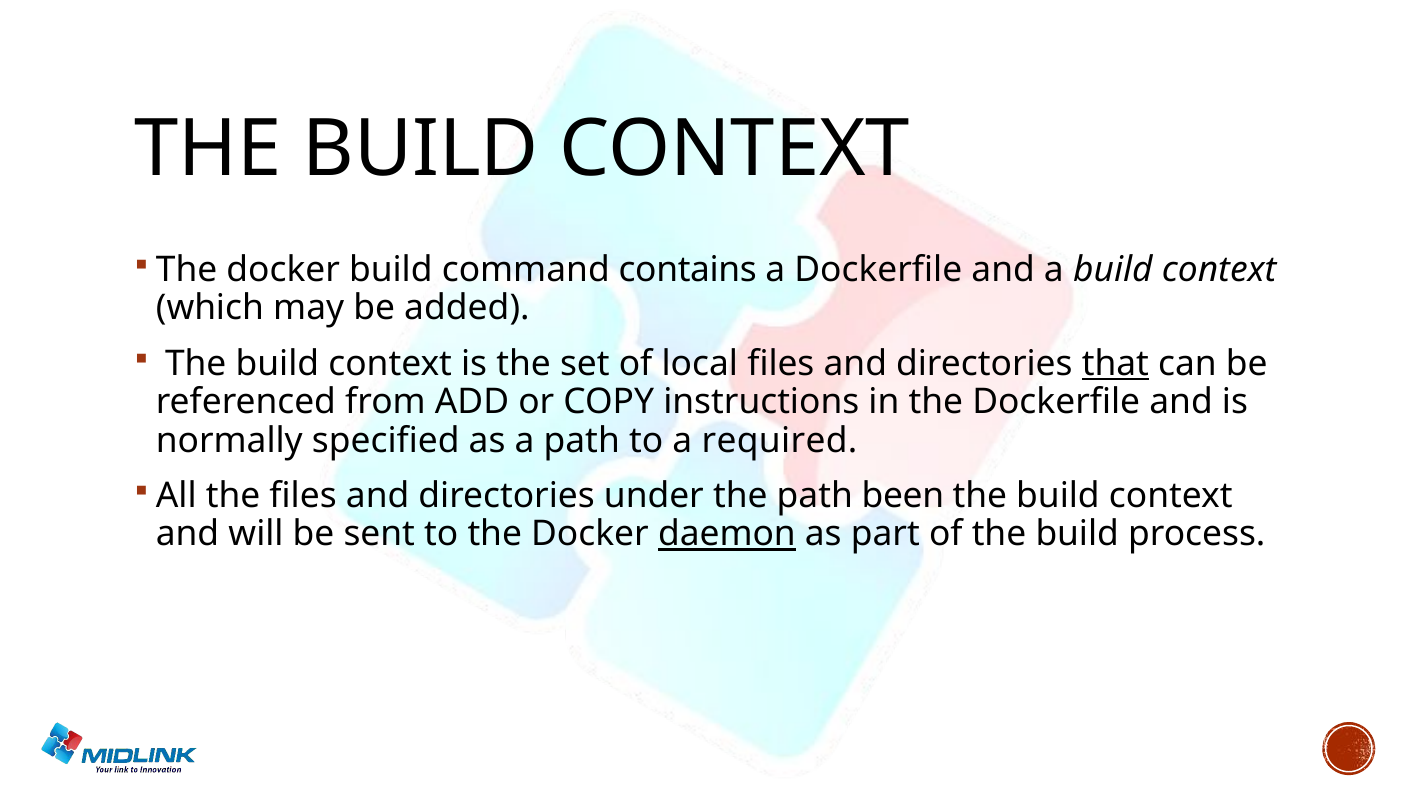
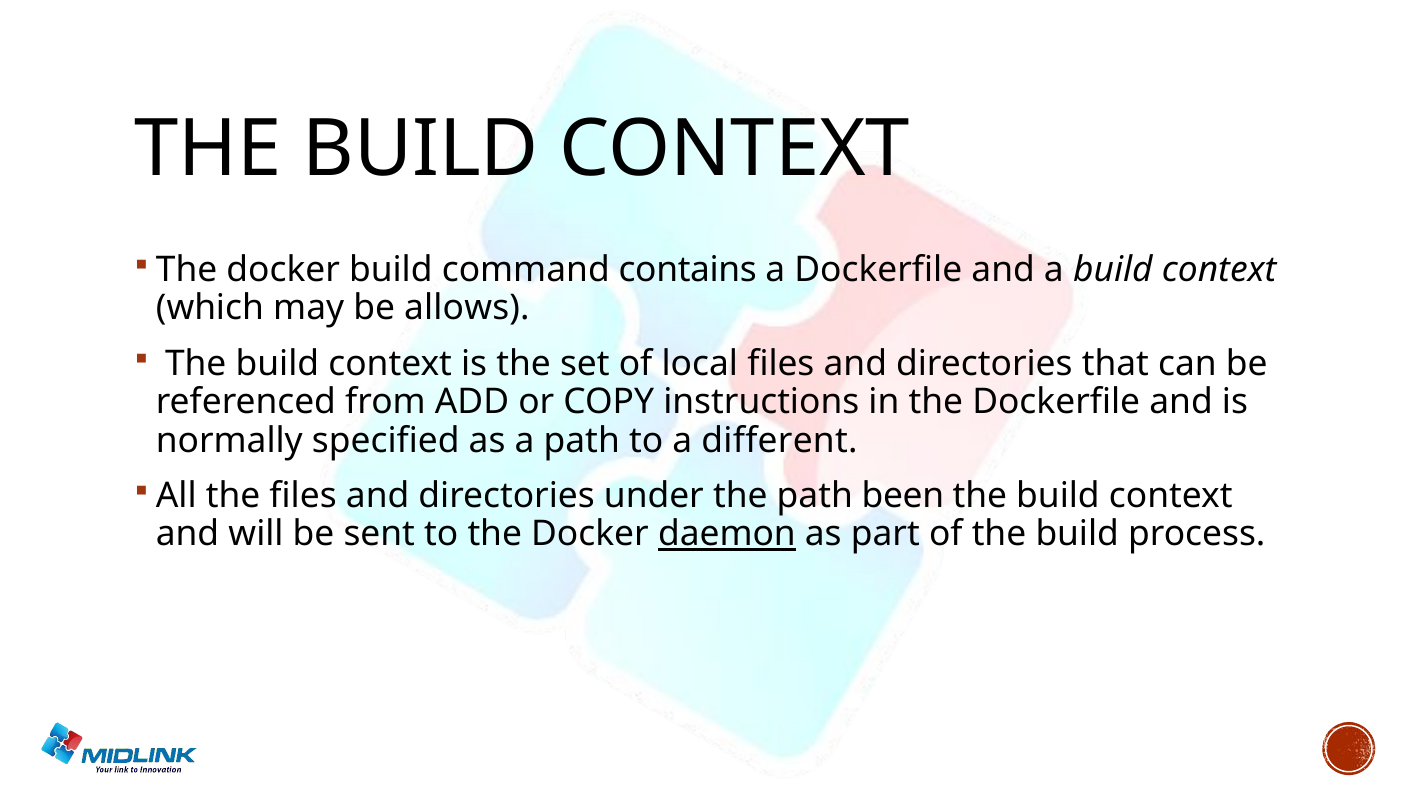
added: added -> allows (467, 308)
that underline: present -> none (1115, 364)
required: required -> different (780, 441)
